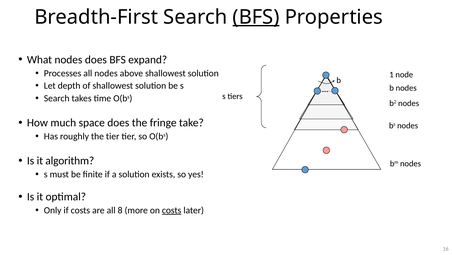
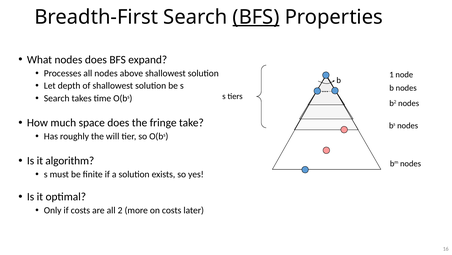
the tier: tier -> will (113, 136)
8: 8 -> 2 (120, 210)
costs underline: present -> none (172, 210)
